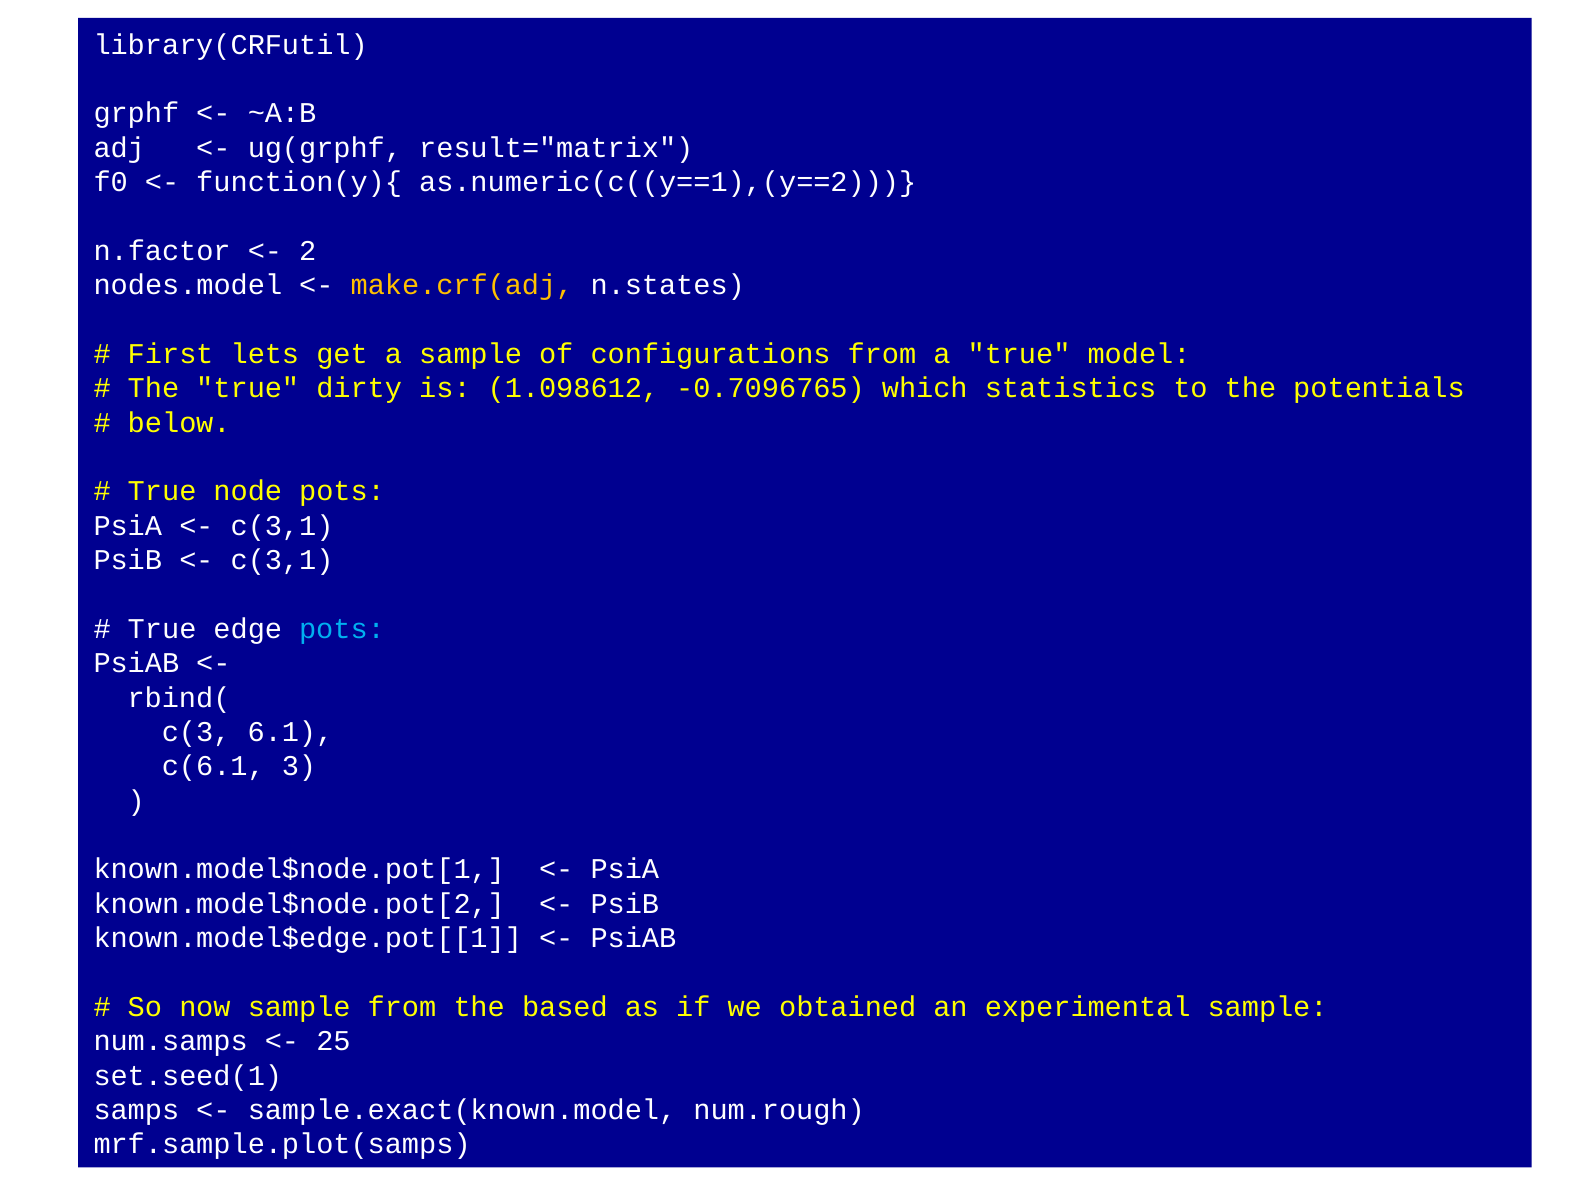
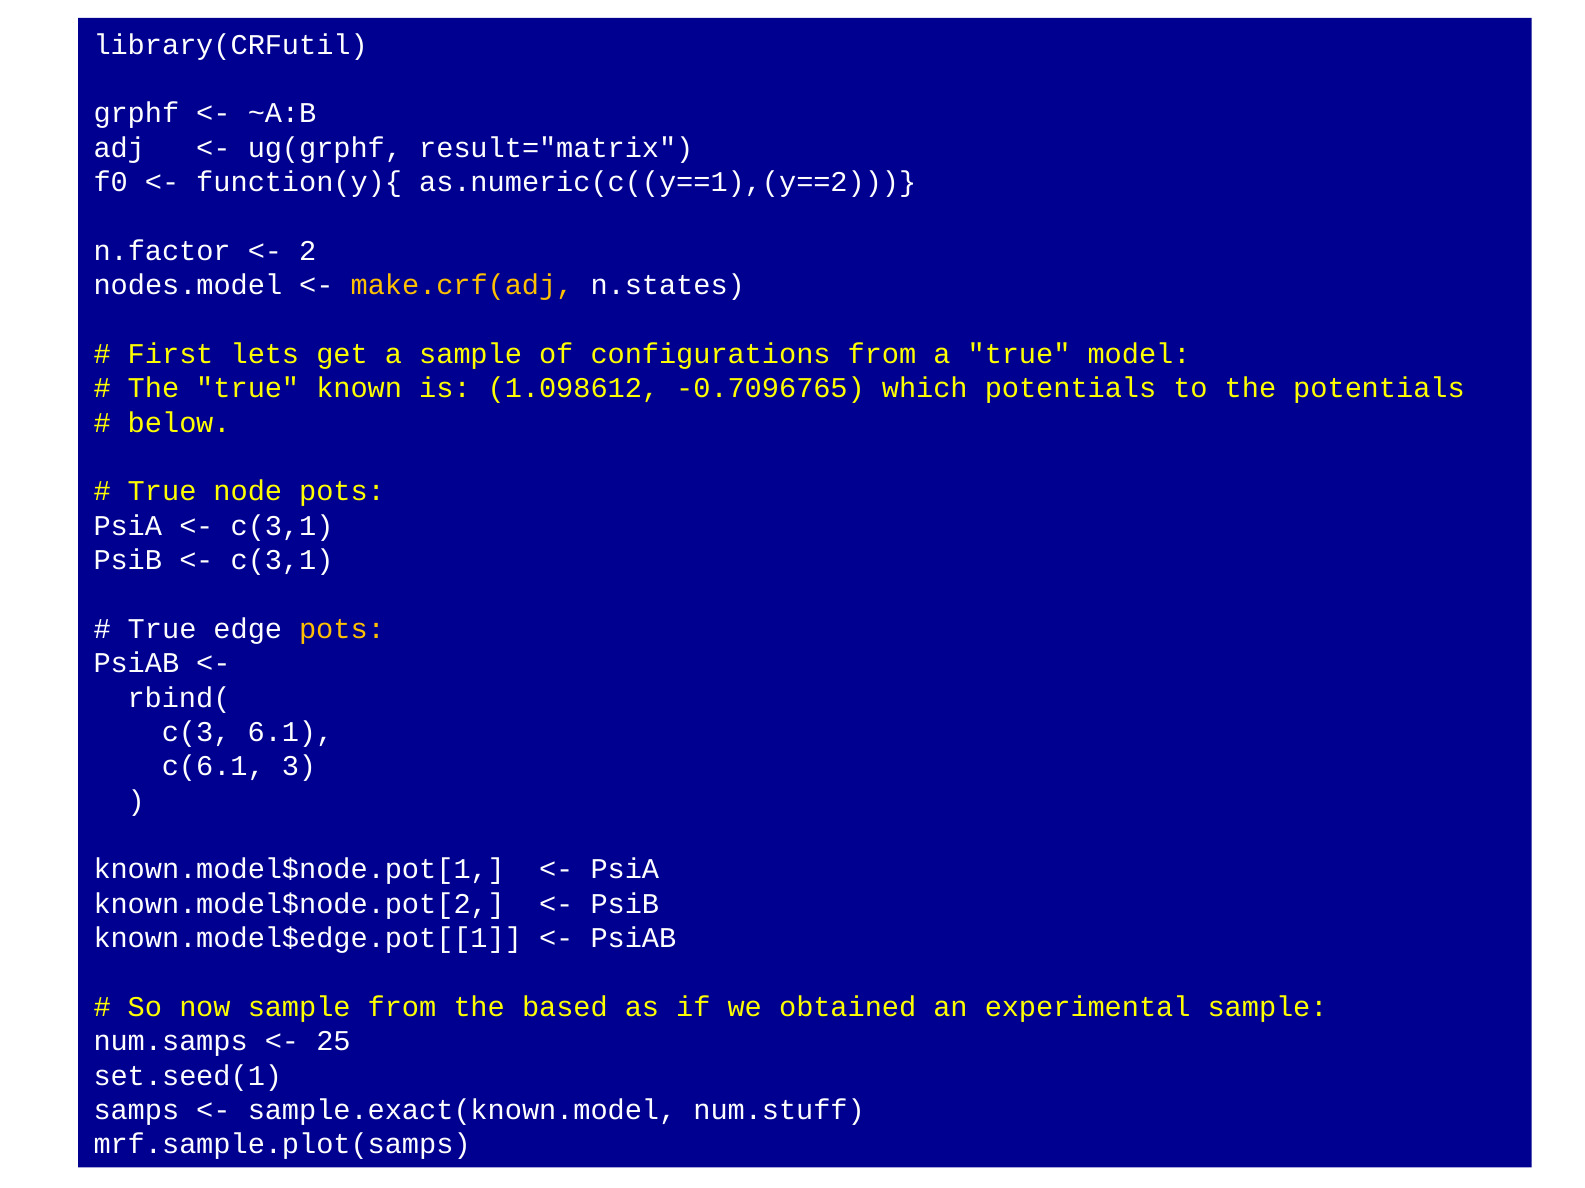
dirty: dirty -> known (359, 389)
which statistics: statistics -> potentials (1071, 389)
pots colour: light blue -> yellow (342, 629)
num.rough: num.rough -> num.stuff (779, 1111)
